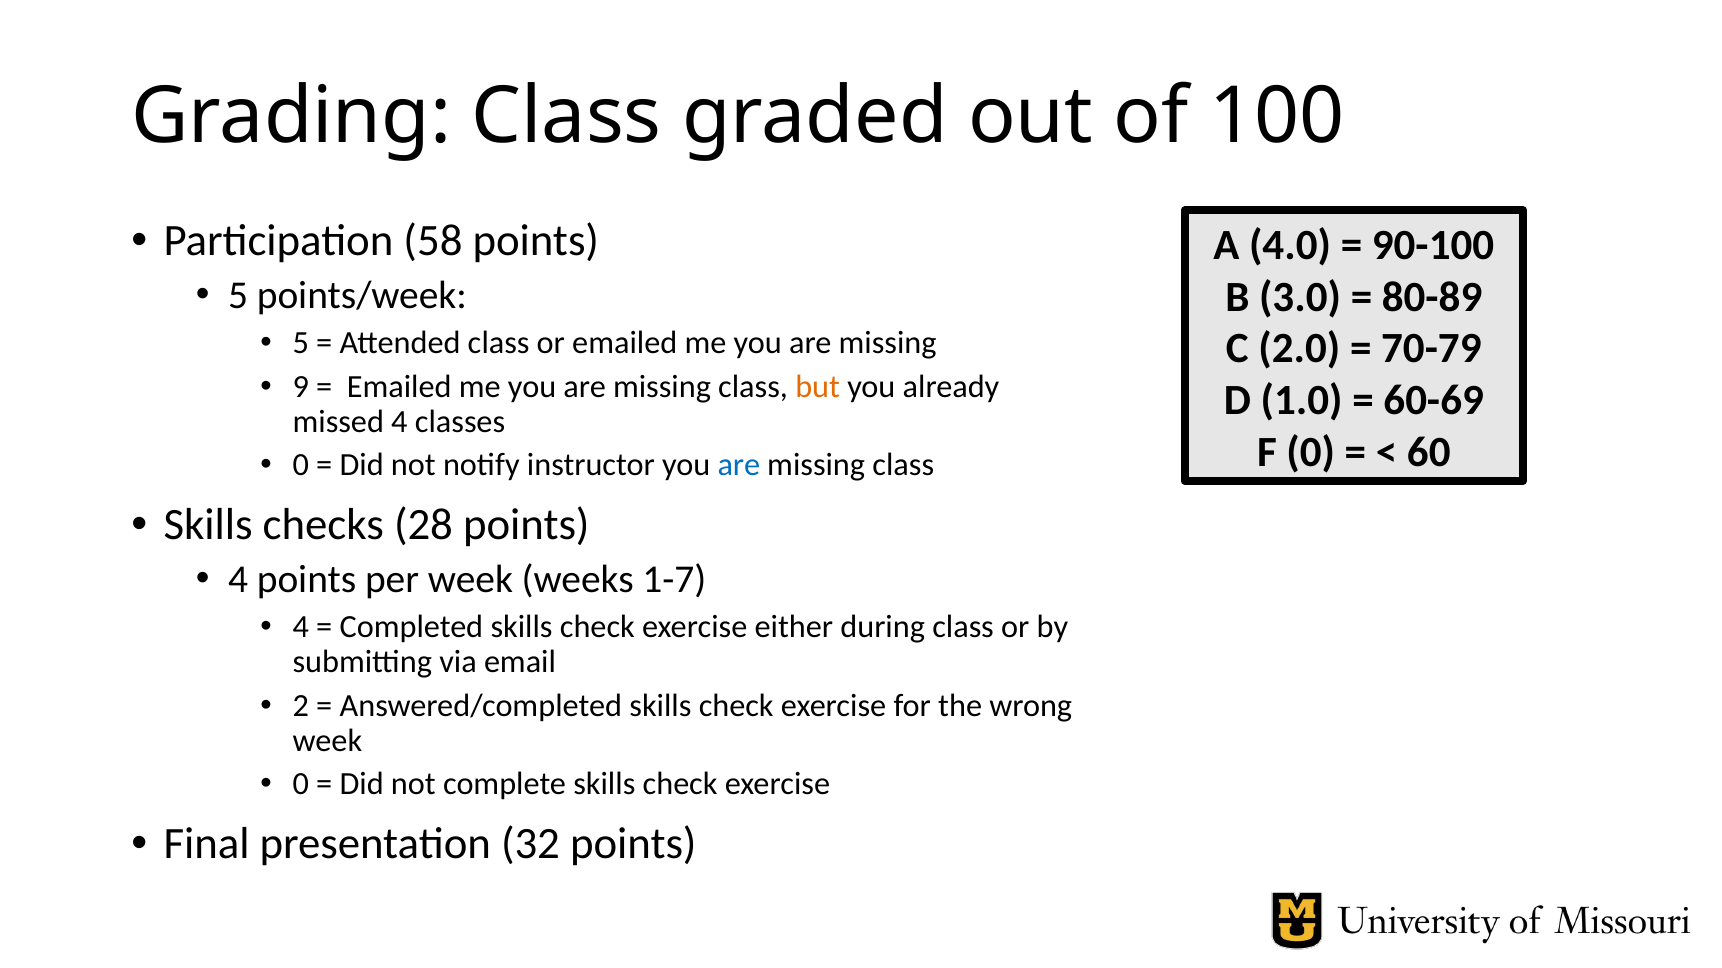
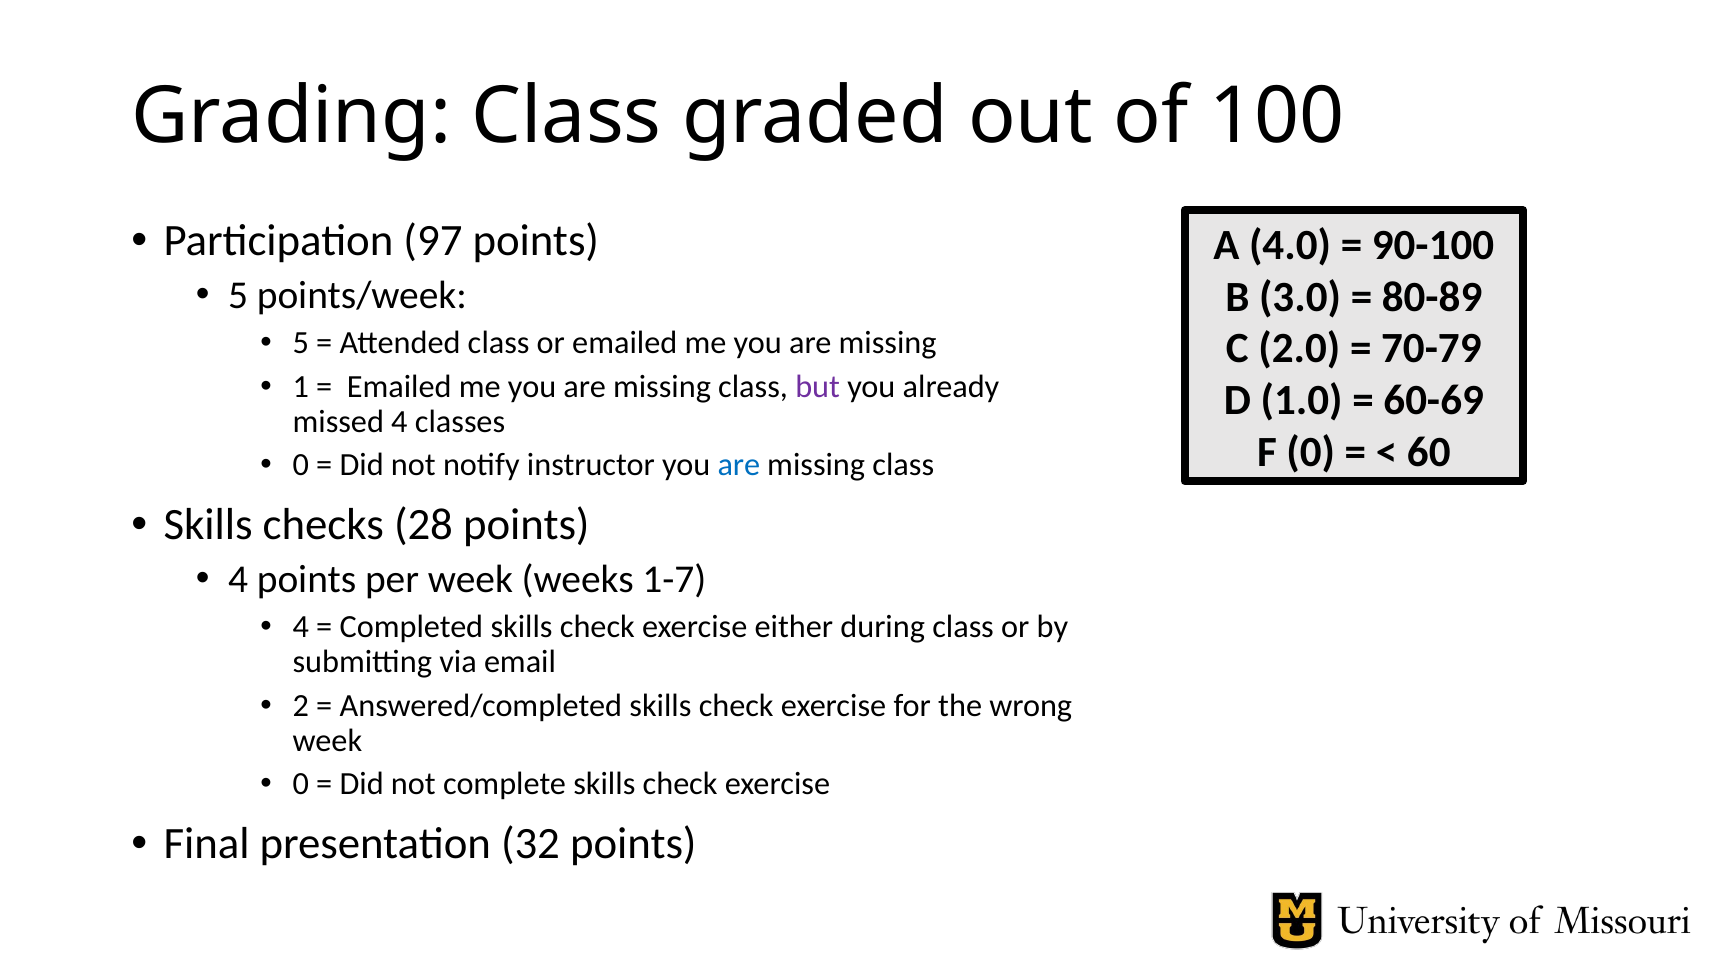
58: 58 -> 97 (433, 241)
9: 9 -> 1 (301, 387)
but colour: orange -> purple (818, 387)
